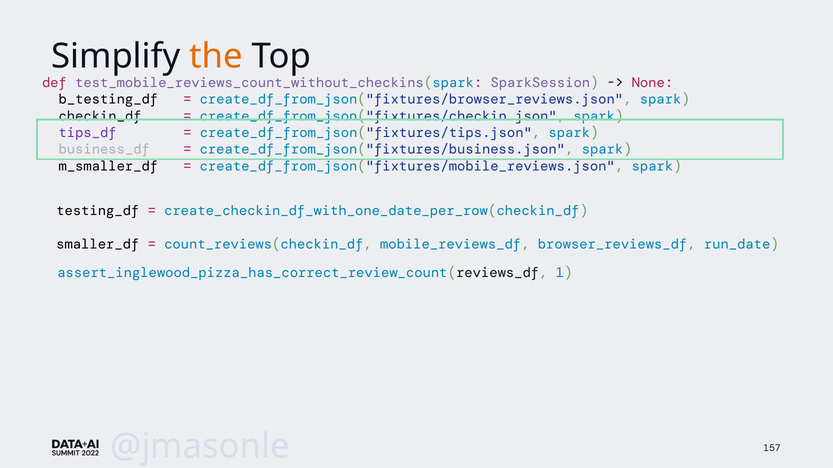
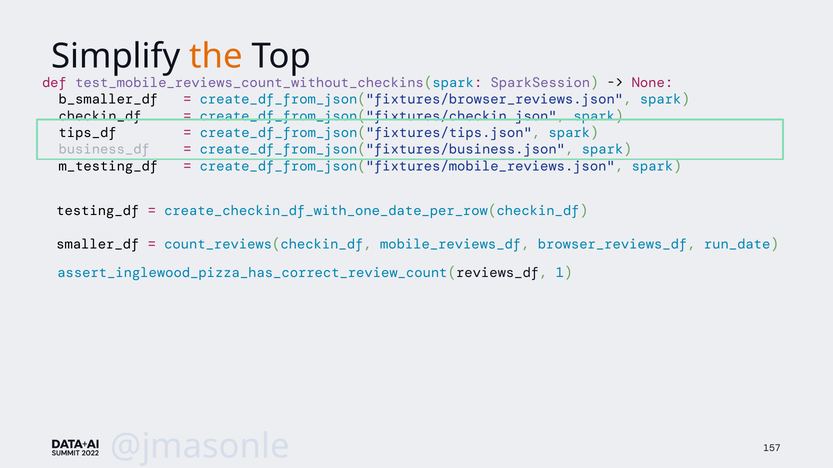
b_testing_df: b_testing_df -> b_smaller_df (108, 100)
tips_df colour: purple -> black (88, 133)
m_smaller_df: m_smaller_df -> m_testing_df (108, 166)
